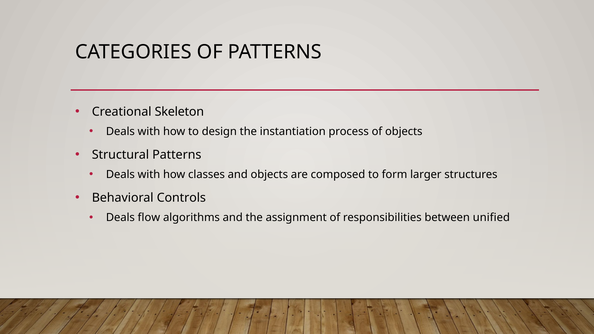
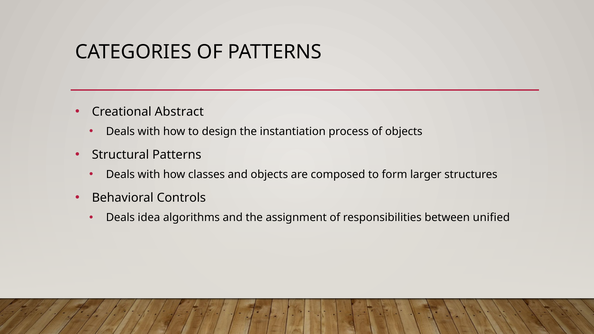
Skeleton: Skeleton -> Abstract (179, 112)
flow: flow -> idea (149, 218)
